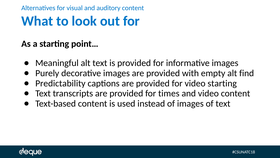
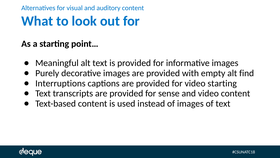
Predictability: Predictability -> Interruptions (60, 83)
times: times -> sense (169, 93)
